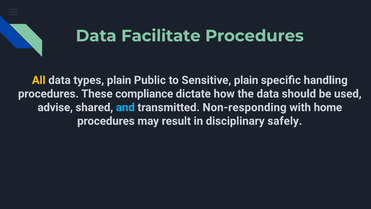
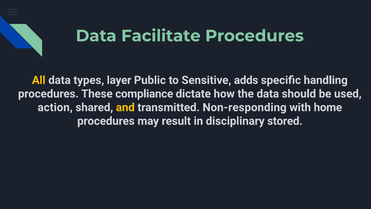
types plain: plain -> layer (119, 80)
Sensitive plain: plain -> adds (246, 80)
advise: advise -> action (55, 107)
and colour: light blue -> yellow (125, 107)
safely: safely -> stored (285, 121)
